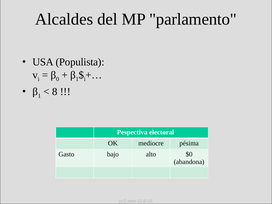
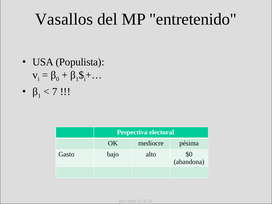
Alcaldes: Alcaldes -> Vasallos (64, 19)
parlamento: parlamento -> entretenido (193, 19)
8: 8 -> 7 (55, 92)
